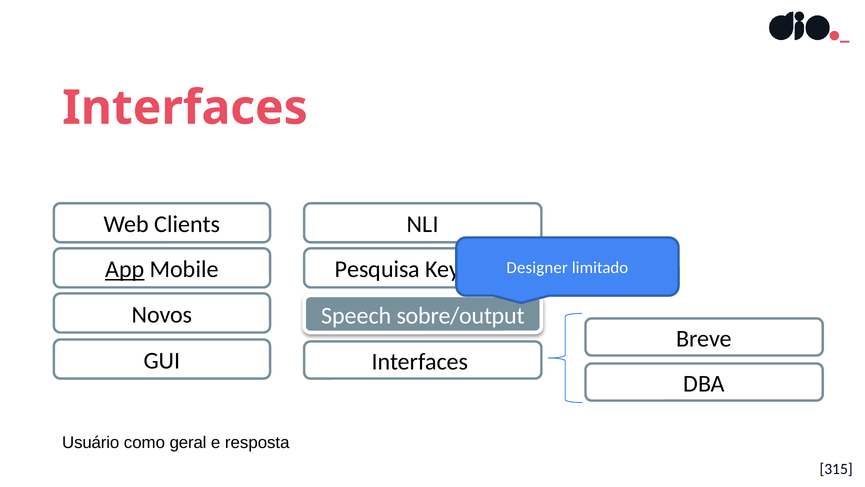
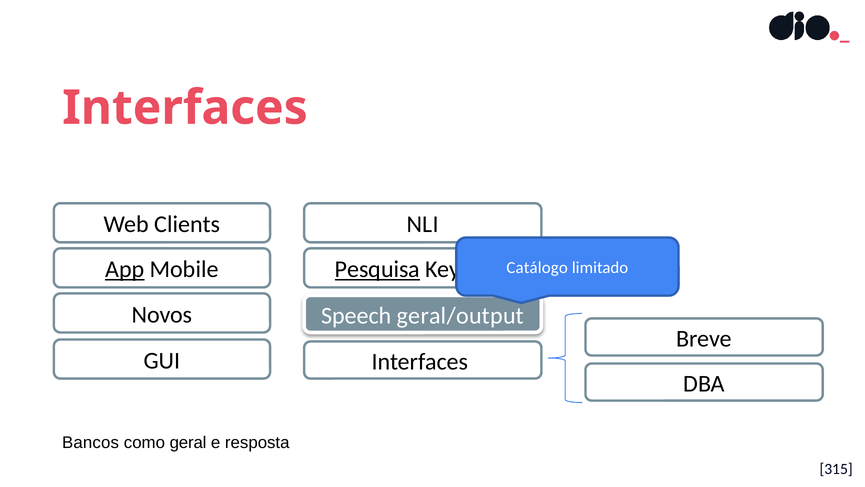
Pesquisa underline: none -> present (377, 269)
Designer: Designer -> Catálogo (537, 268)
sobre/output: sobre/output -> geral/output (460, 315)
Usuário: Usuário -> Bancos (91, 442)
